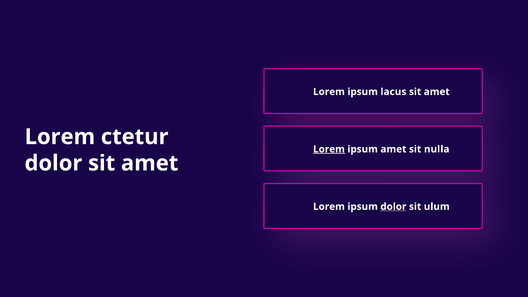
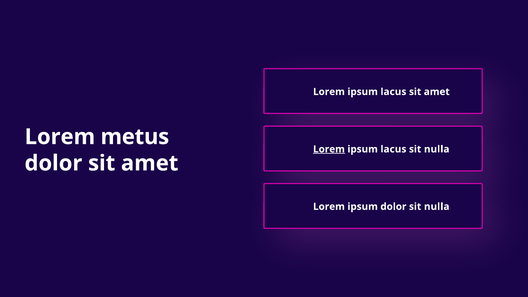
ctetur: ctetur -> metus (135, 137)
amet: amet -> lacus (393, 149)
dolor underline: present -> none (393, 207)
ulum: ulum -> nulla (437, 207)
